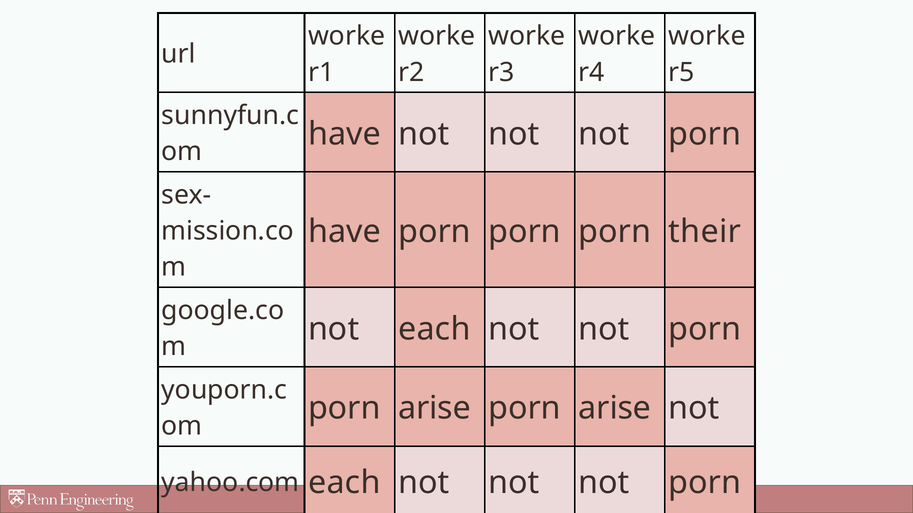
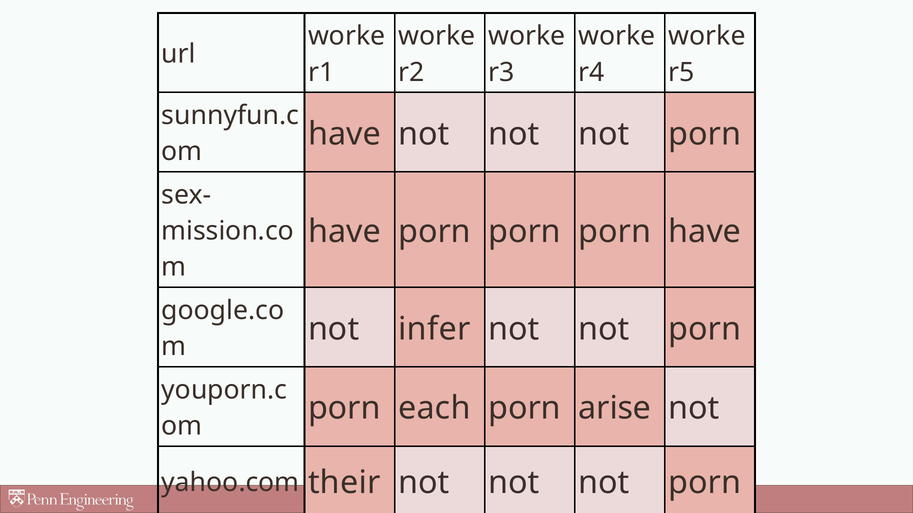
porn their: their -> have (705, 232)
not each: each -> infer (434, 329)
arise: arise -> each (434, 409)
yahoo.com each: each -> their (344, 483)
